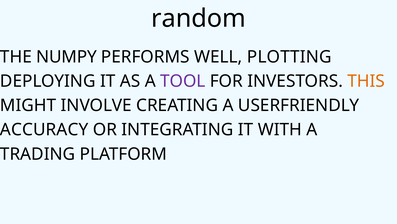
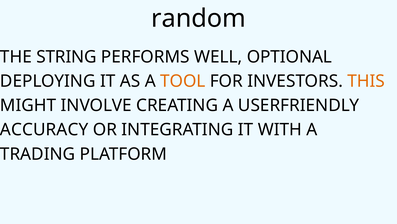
NUMPY: NUMPY -> STRING (66, 57)
PLOTTING: PLOTTING -> OPTIONAL (289, 57)
TOOL colour: purple -> orange (183, 81)
